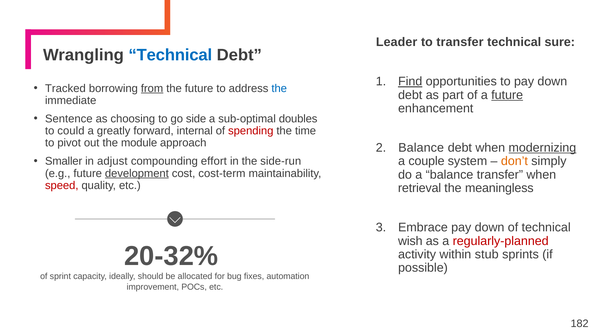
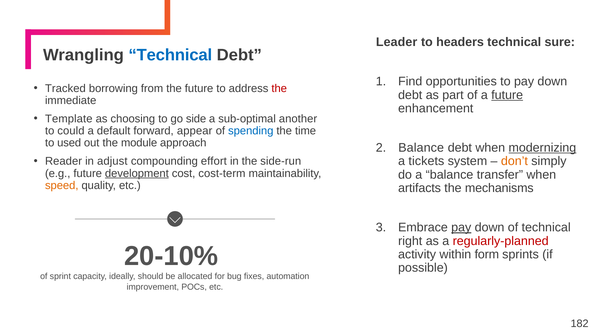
to transfer: transfer -> headers (460, 42)
Find underline: present -> none (410, 81)
from underline: present -> none (152, 88)
the colour: blue -> red (279, 88)
Sentence: Sentence -> Template (69, 119)
doubles: doubles -> another (298, 119)
greatly: greatly -> default (114, 131)
internal: internal -> appear (195, 131)
spending colour: red -> blue (251, 131)
pivot: pivot -> used (69, 143)
couple: couple -> tickets (426, 161)
Smaller: Smaller -> Reader (64, 161)
speed colour: red -> orange (62, 185)
retrieval: retrieval -> artifacts (420, 188)
meaningless: meaningless -> mechanisms (499, 188)
pay underline: none -> present (461, 227)
wish: wish -> right (410, 241)
20-32%: 20-32% -> 20-10% (171, 256)
stub: stub -> form (487, 254)
